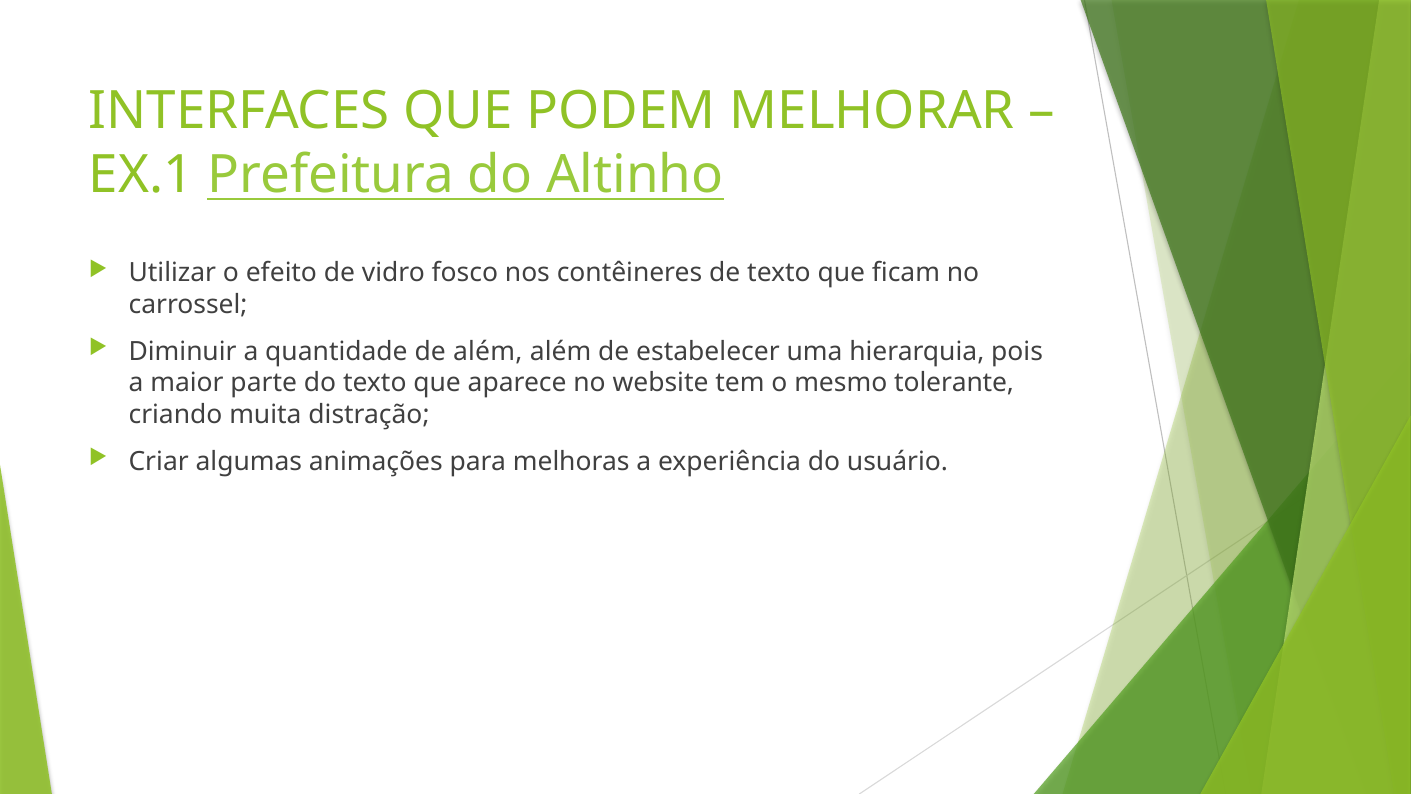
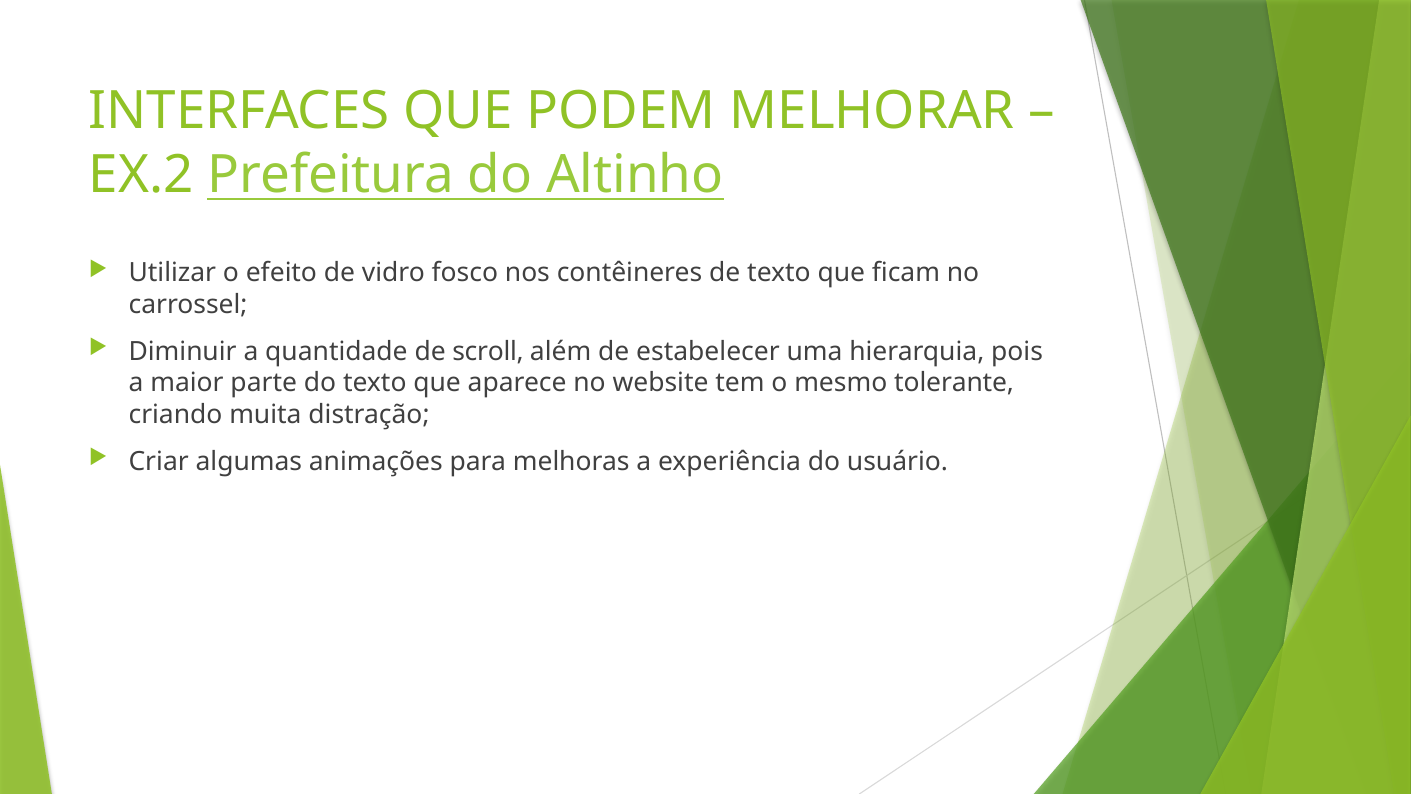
EX.1: EX.1 -> EX.2 (141, 175)
de além: além -> scroll (488, 351)
